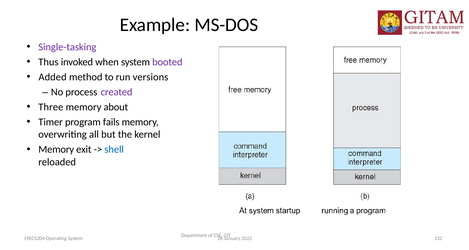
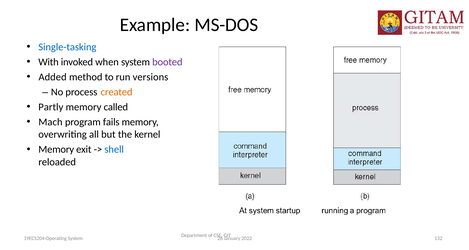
Single-tasking colour: purple -> blue (67, 47)
Thus: Thus -> With (49, 62)
created colour: purple -> orange (117, 92)
Three: Three -> Partly (51, 107)
about: about -> called (116, 107)
Timer: Timer -> Mach (51, 122)
